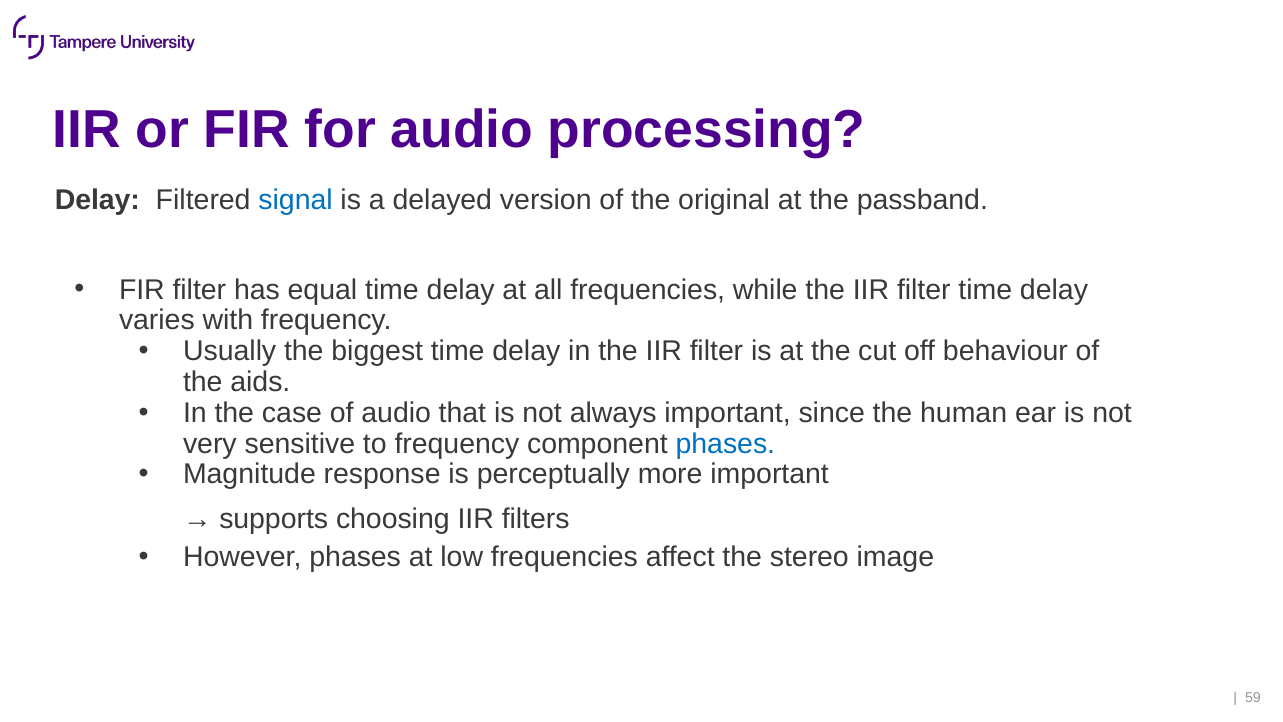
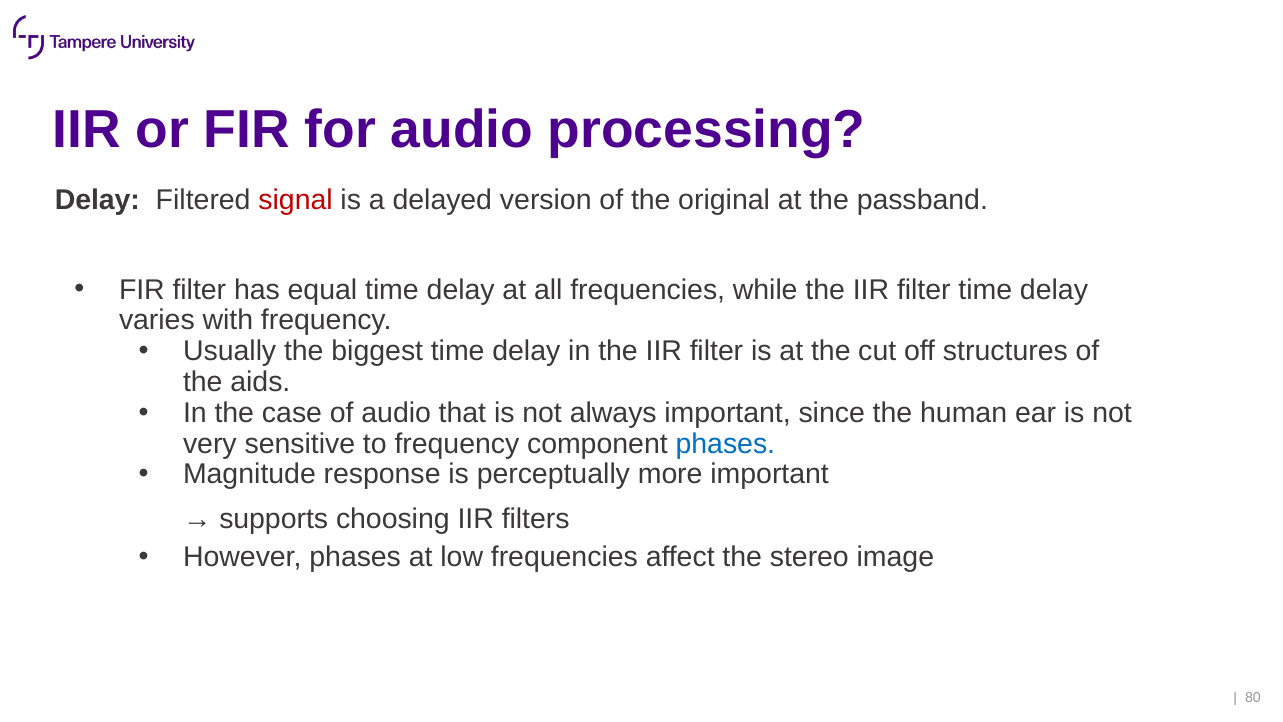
signal colour: blue -> red (296, 200)
behaviour: behaviour -> structures (1005, 351)
59: 59 -> 80 (1253, 697)
